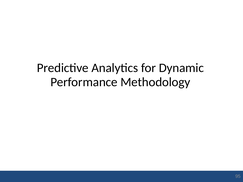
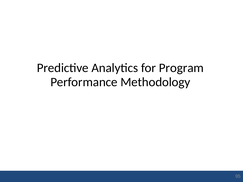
Dynamic: Dynamic -> Program (181, 68)
